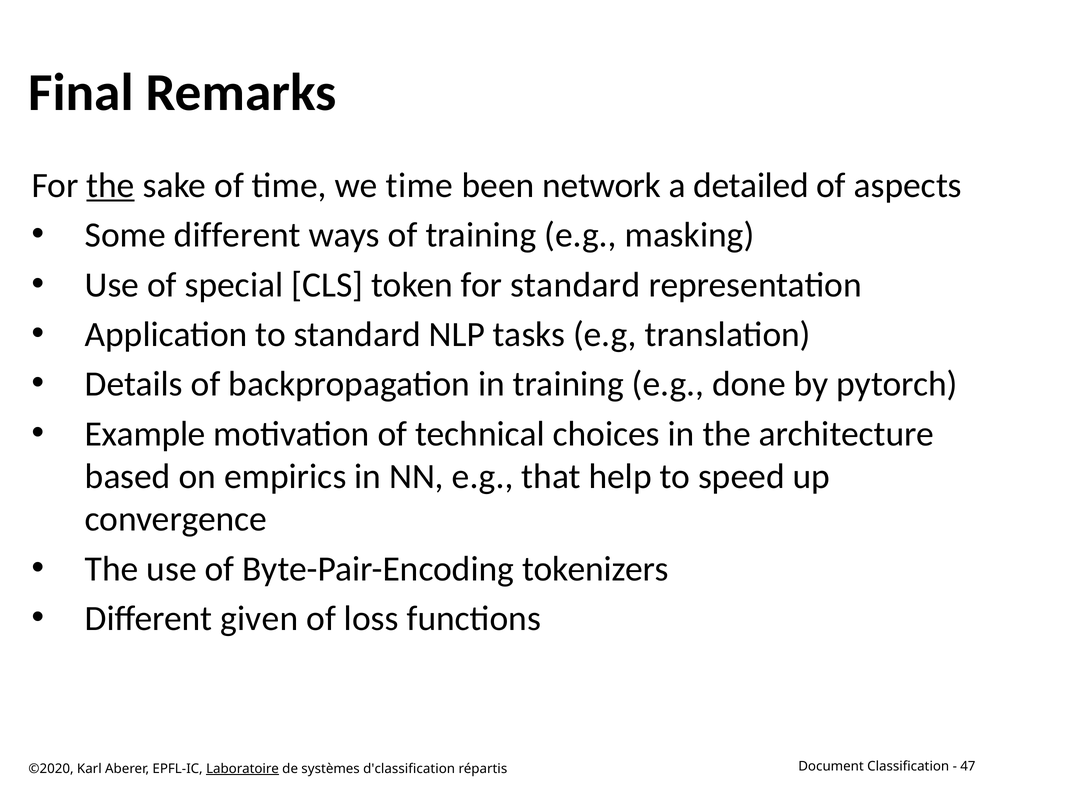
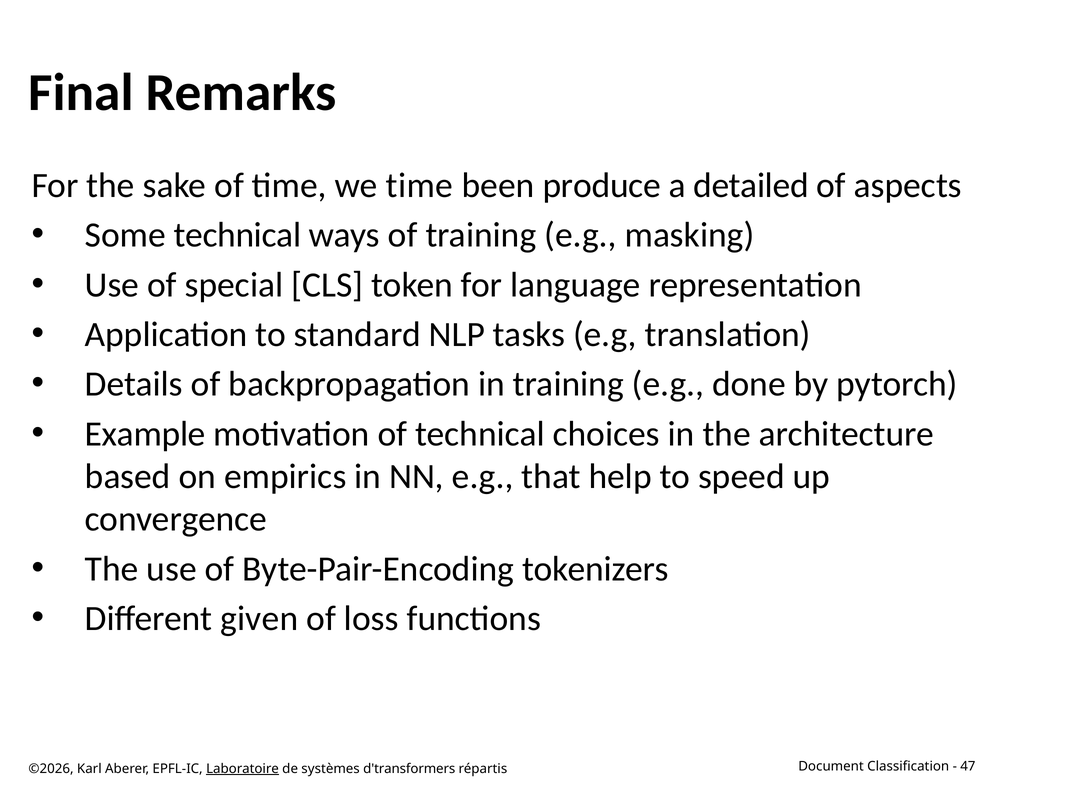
the underline: present -> none (110, 186)
network: network -> produce (602, 186)
Some different: different -> technical (238, 235)
for standard: standard -> language (575, 285)
©2020: ©2020 -> ©2026 (51, 769)
d'classification: d'classification -> d'transformers (409, 769)
